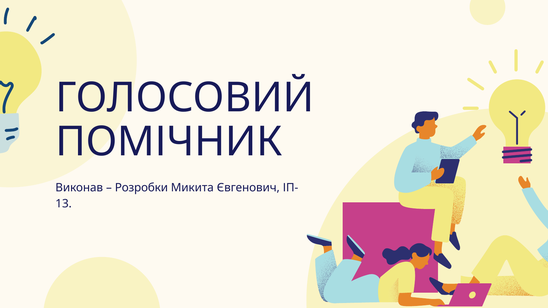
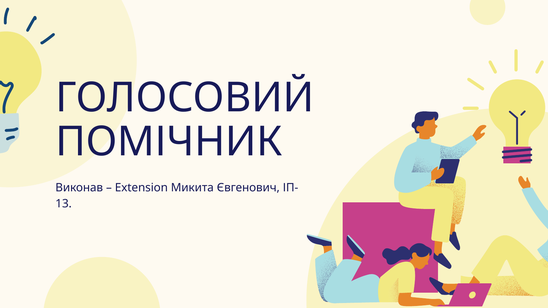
Розробки: Розробки -> Extension (141, 188)
